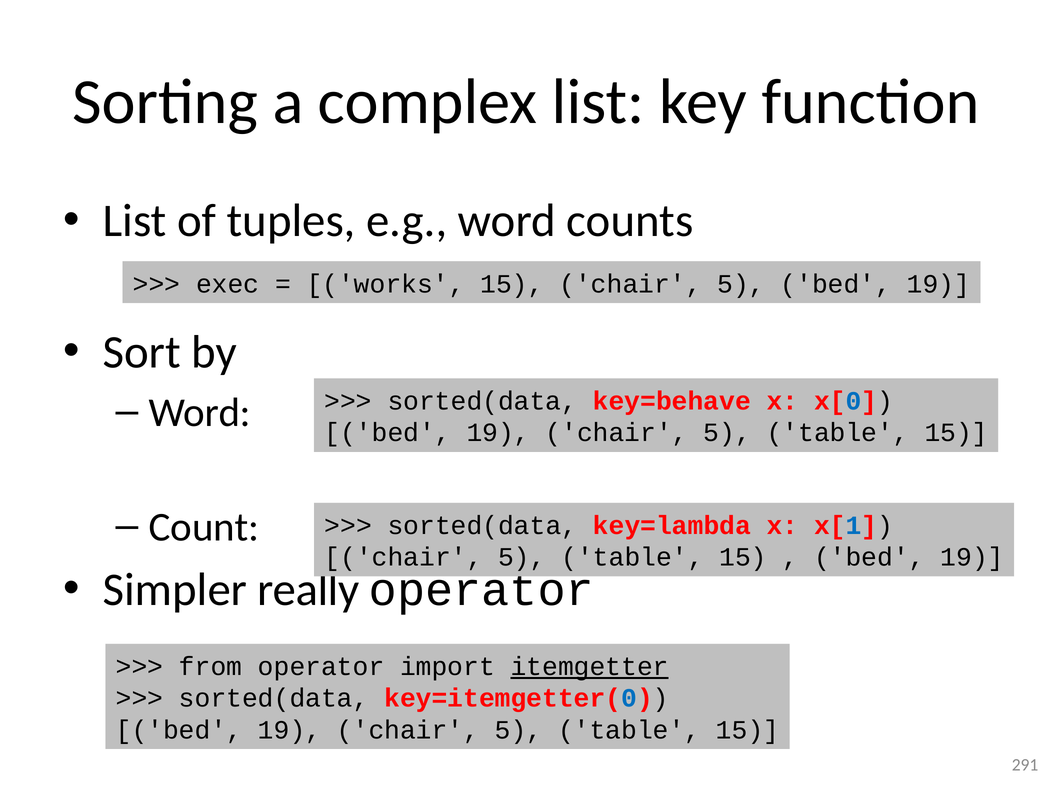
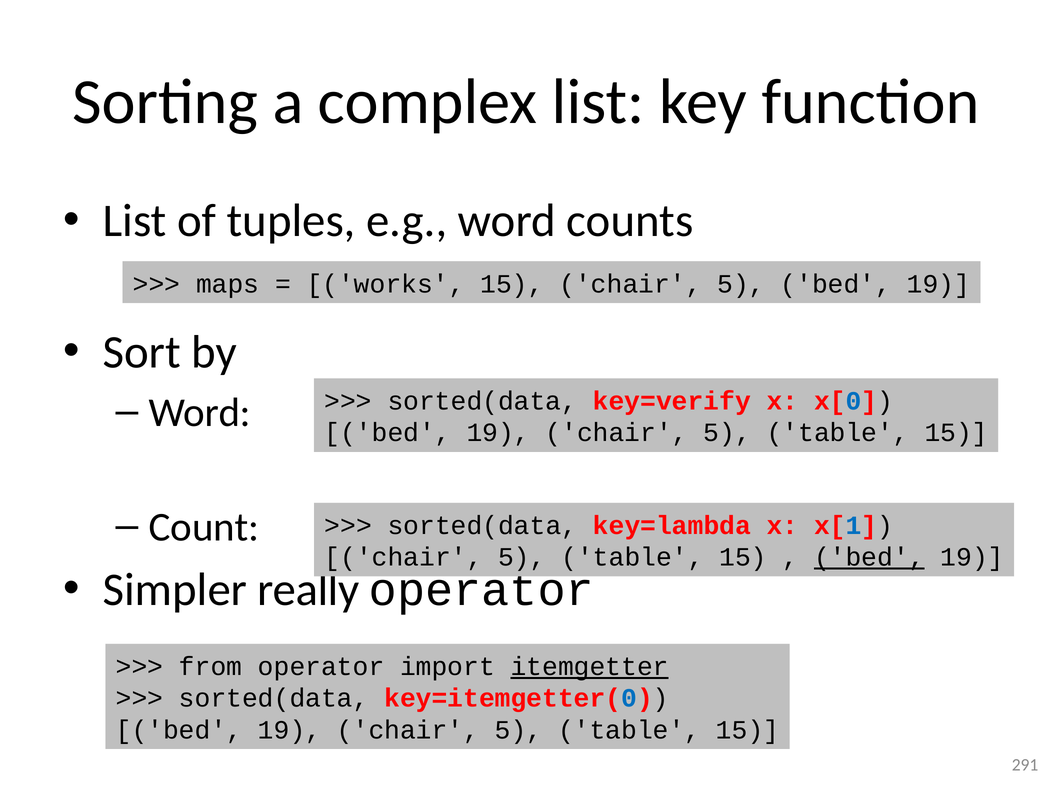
exec: exec -> maps (228, 284)
key=behave: key=behave -> key=verify (672, 401)
bed underline: none -> present (869, 557)
